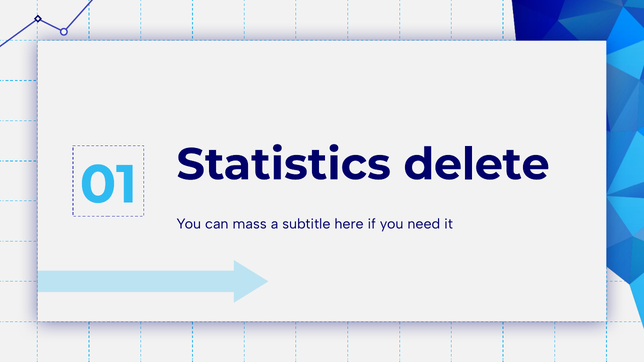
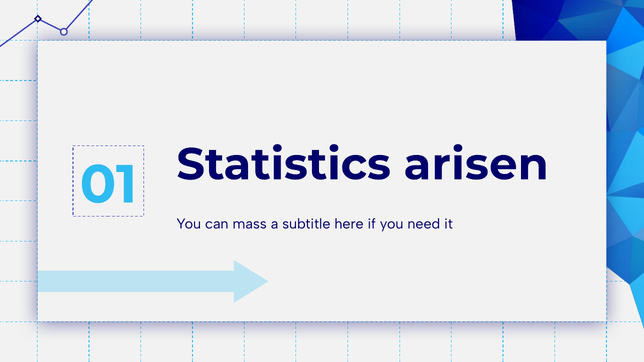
delete: delete -> arisen (476, 165)
